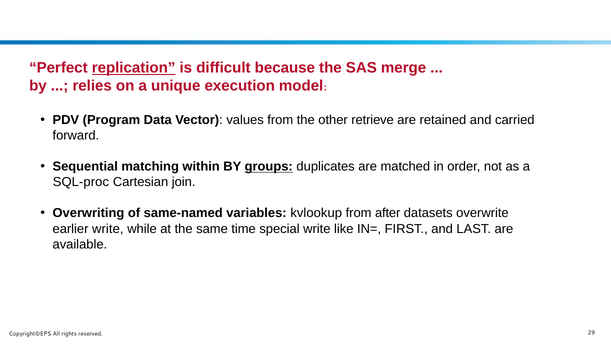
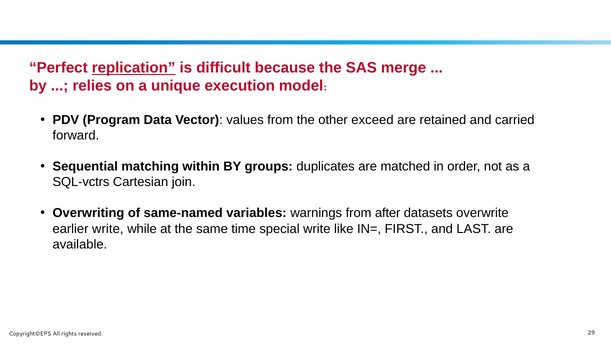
retrieve: retrieve -> exceed (372, 120)
groups underline: present -> none (269, 166)
SQL-proc: SQL-proc -> SQL-vctrs (81, 182)
kvlookup: kvlookup -> warnings (316, 213)
